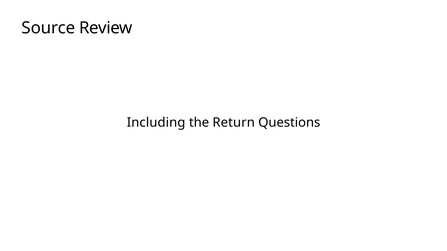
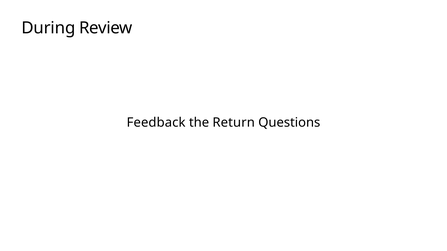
Source: Source -> During (48, 28)
Including: Including -> Feedback (156, 123)
